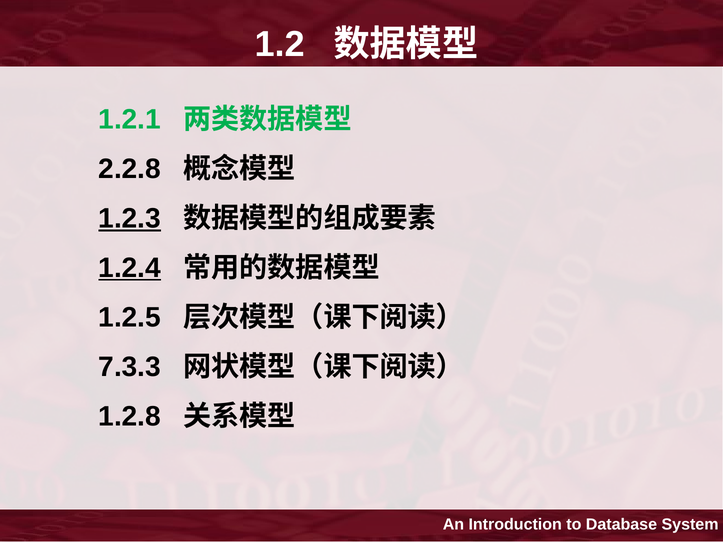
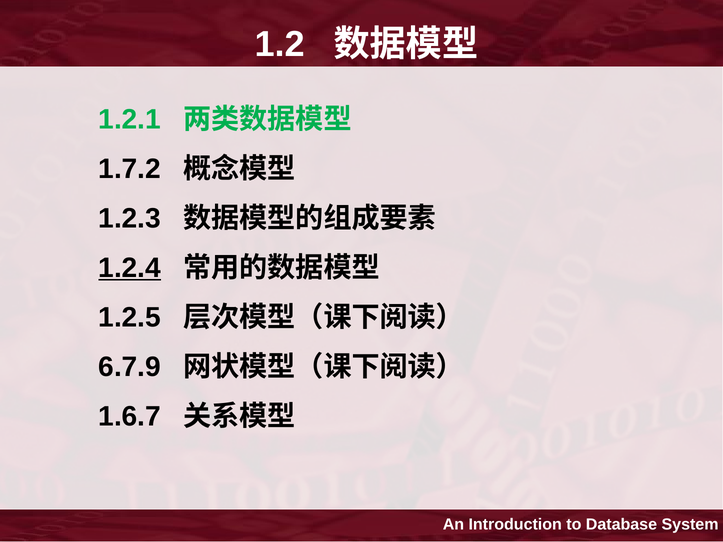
2.2.8: 2.2.8 -> 1.7.2 (130, 169)
1.2.3 underline: present -> none (130, 218)
7.3.3: 7.3.3 -> 6.7.9 (130, 367)
1.2.8: 1.2.8 -> 1.6.7 (130, 416)
